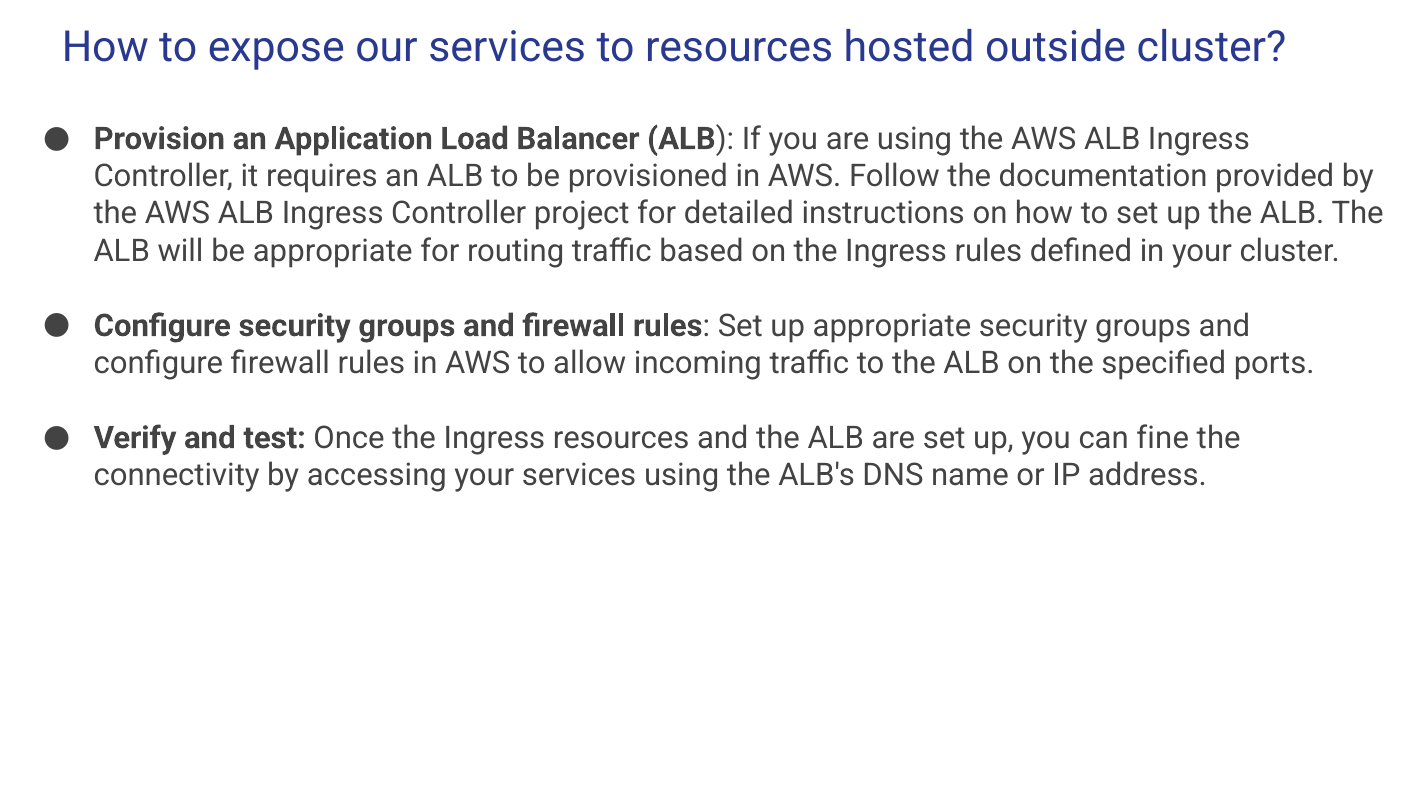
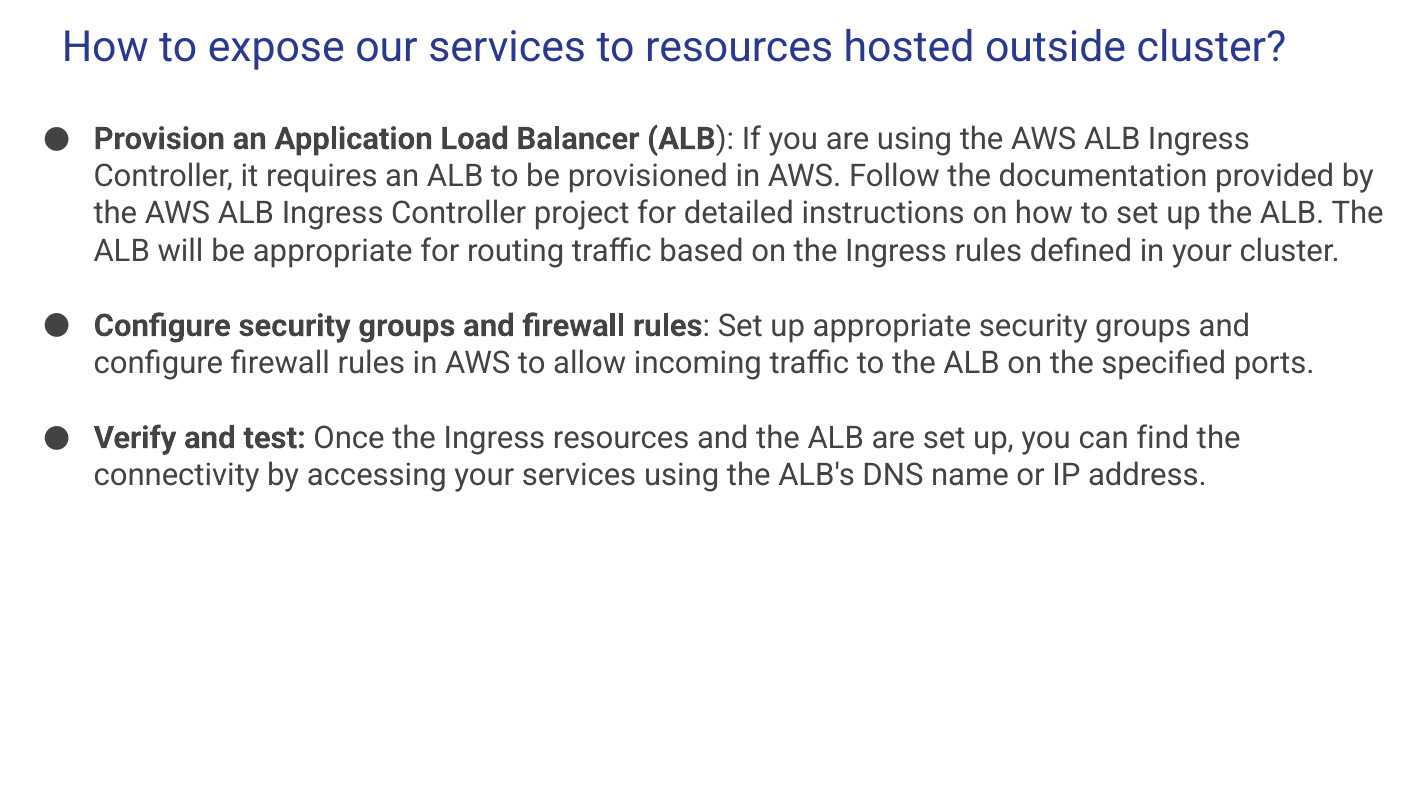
fine: fine -> find (1163, 438)
